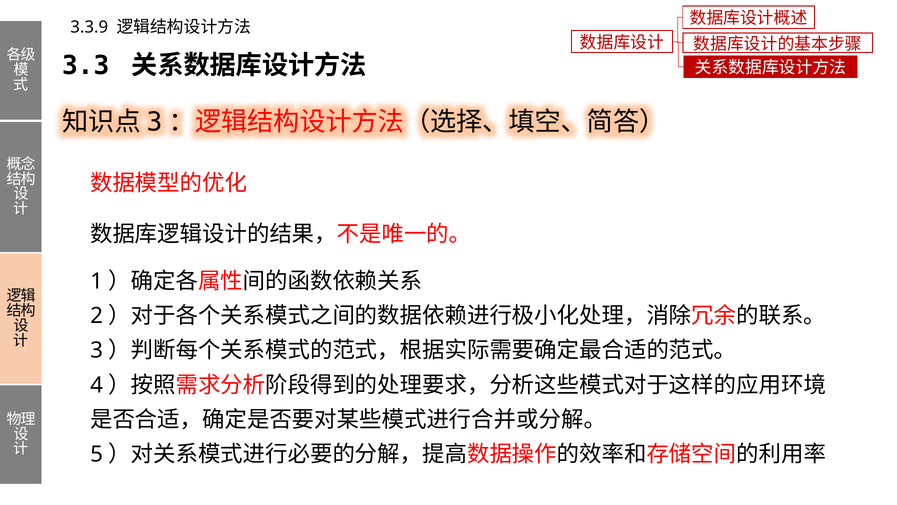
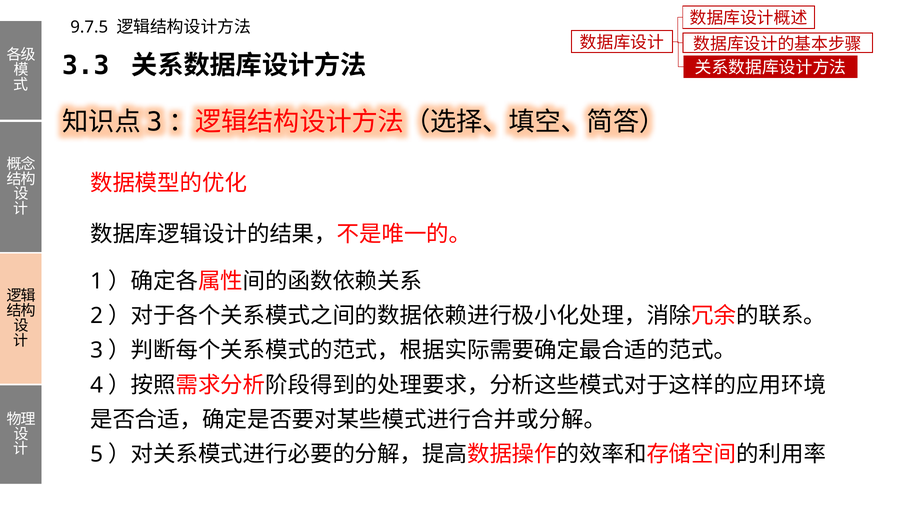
3.3.9: 3.3.9 -> 9.7.5 (89, 27)
